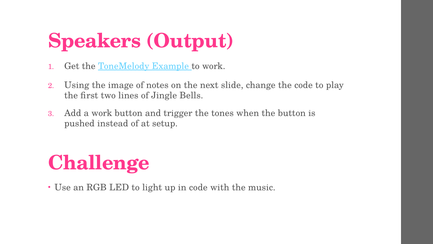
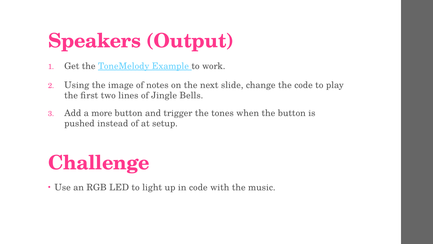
a work: work -> more (102, 113)
